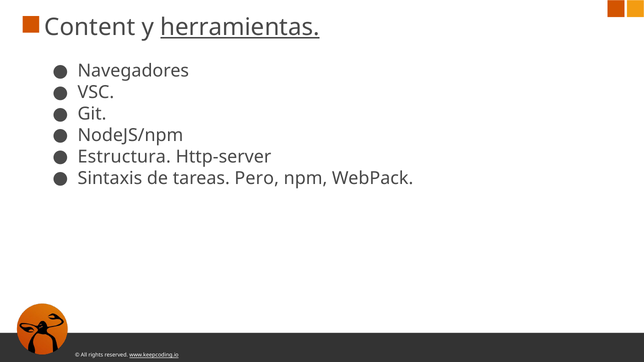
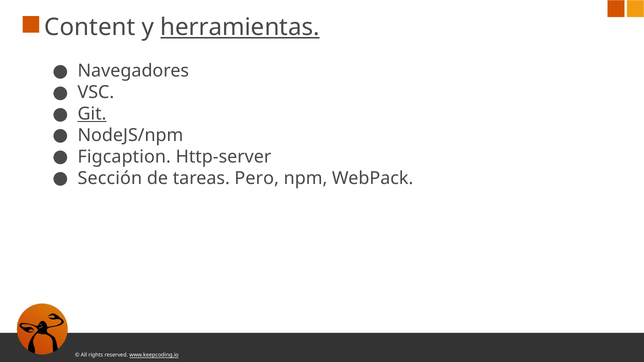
Git underline: none -> present (92, 114)
Estructura: Estructura -> Figcaption (124, 157)
Sintaxis: Sintaxis -> Sección (110, 178)
